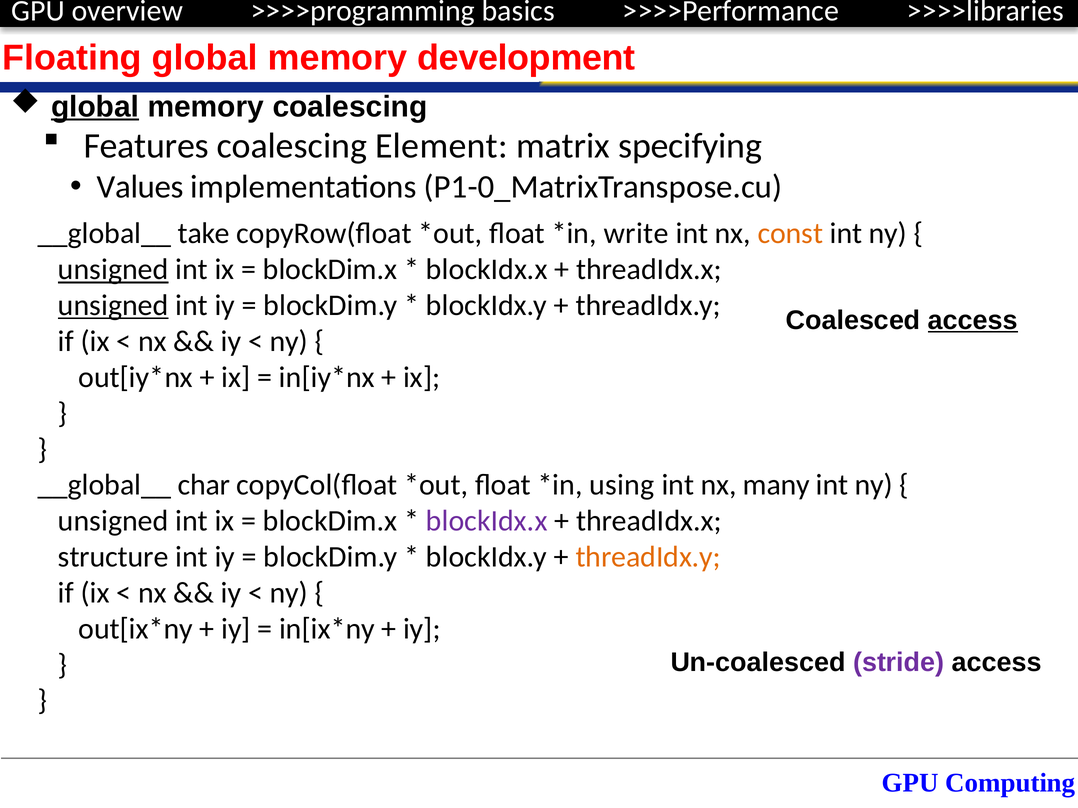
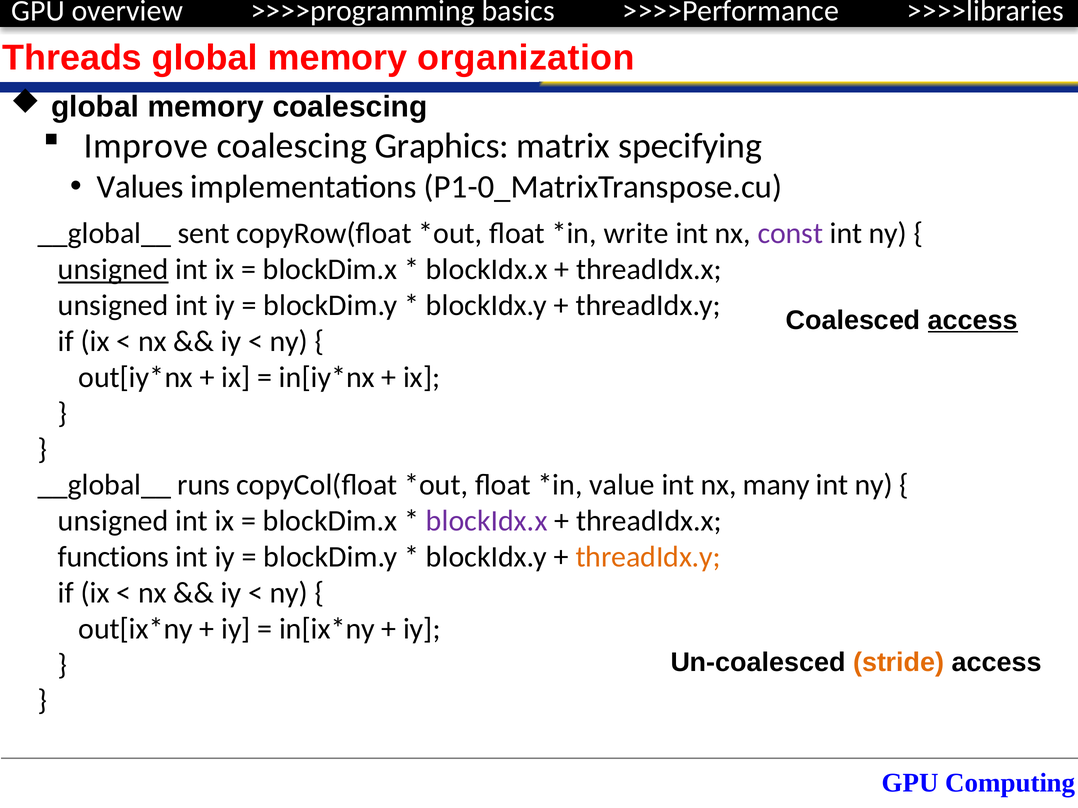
Floating: Floating -> Threads (72, 58)
development: development -> organization (526, 58)
global underline: present -> none (95, 107)
Features: Features -> Improve (146, 146)
Element: Element -> Graphics (442, 146)
take: take -> sent (204, 234)
const colour: orange -> purple (790, 234)
unsigned underline: present -> none (113, 306)
char: char -> runs (204, 485)
using: using -> value (622, 485)
structure: structure -> functions (113, 557)
stride colour: purple -> orange (899, 663)
